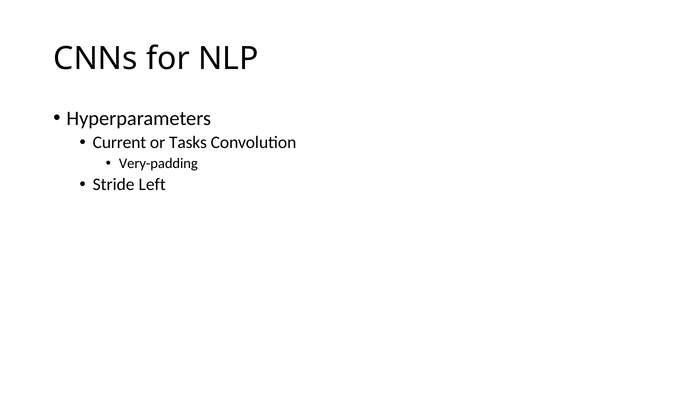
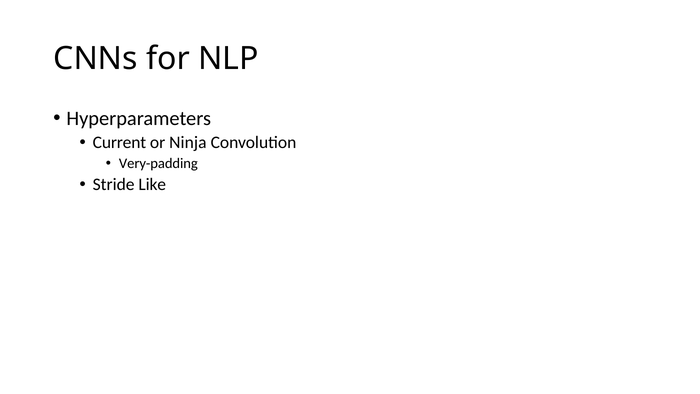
Tasks: Tasks -> Ninja (188, 142)
Left: Left -> Like (152, 184)
